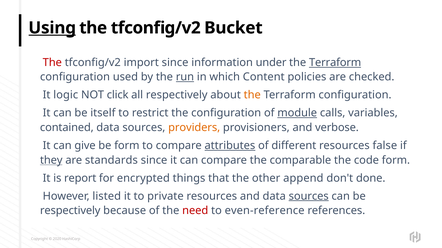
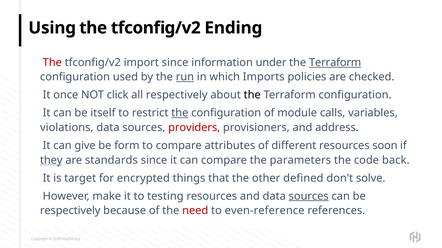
Using underline: present -> none (52, 28)
Bucket: Bucket -> Ending (233, 28)
Content: Content -> Imports (264, 77)
logic: logic -> once (66, 95)
the colour: orange -> black (252, 95)
the underline: none -> present (180, 113)
module underline: present -> none (297, 113)
contained: contained -> violations (67, 128)
providers colour: orange -> red (194, 128)
verbose: verbose -> address (337, 128)
attributes underline: present -> none (230, 146)
false: false -> soon (385, 146)
comparable: comparable -> parameters (300, 160)
code form: form -> back (396, 160)
report: report -> target (80, 179)
append: append -> defined (303, 179)
done: done -> solve (371, 179)
listed: listed -> make (107, 197)
private: private -> testing (165, 197)
